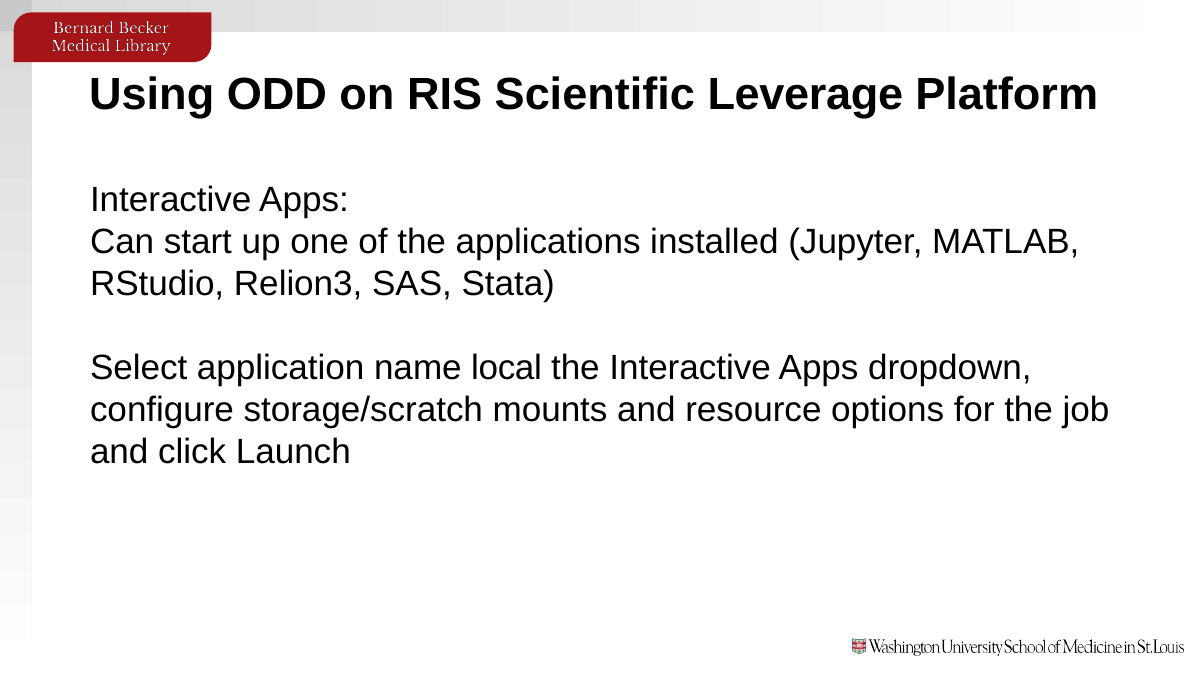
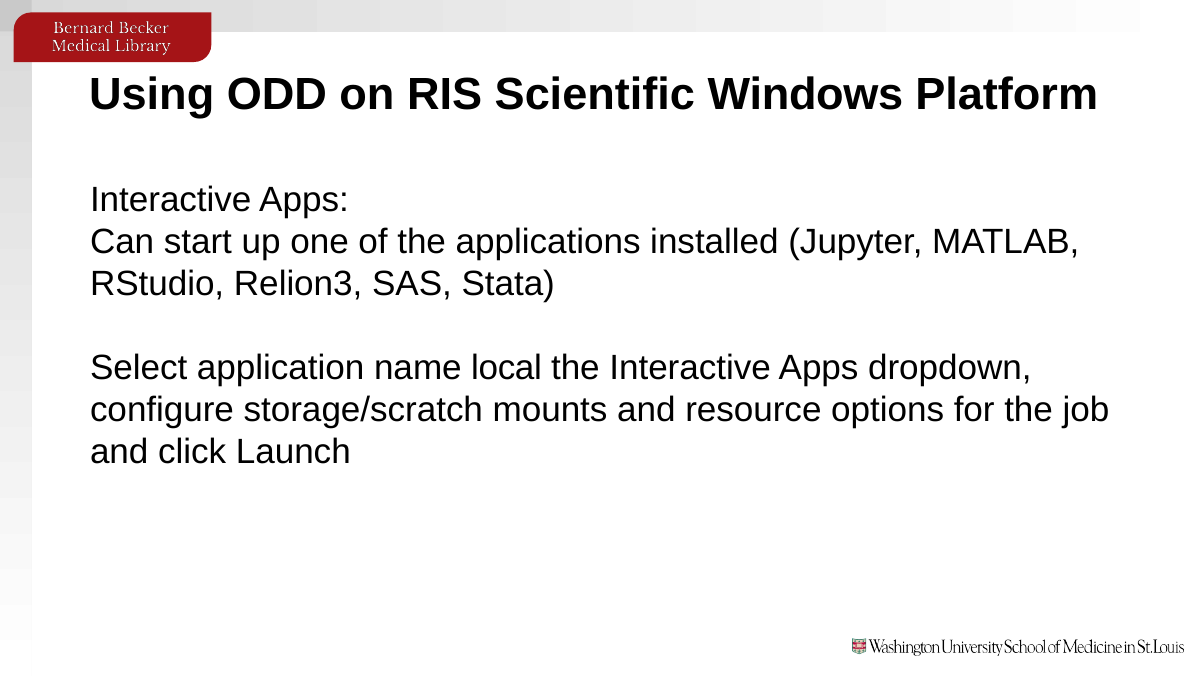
Leverage: Leverage -> Windows (805, 95)
